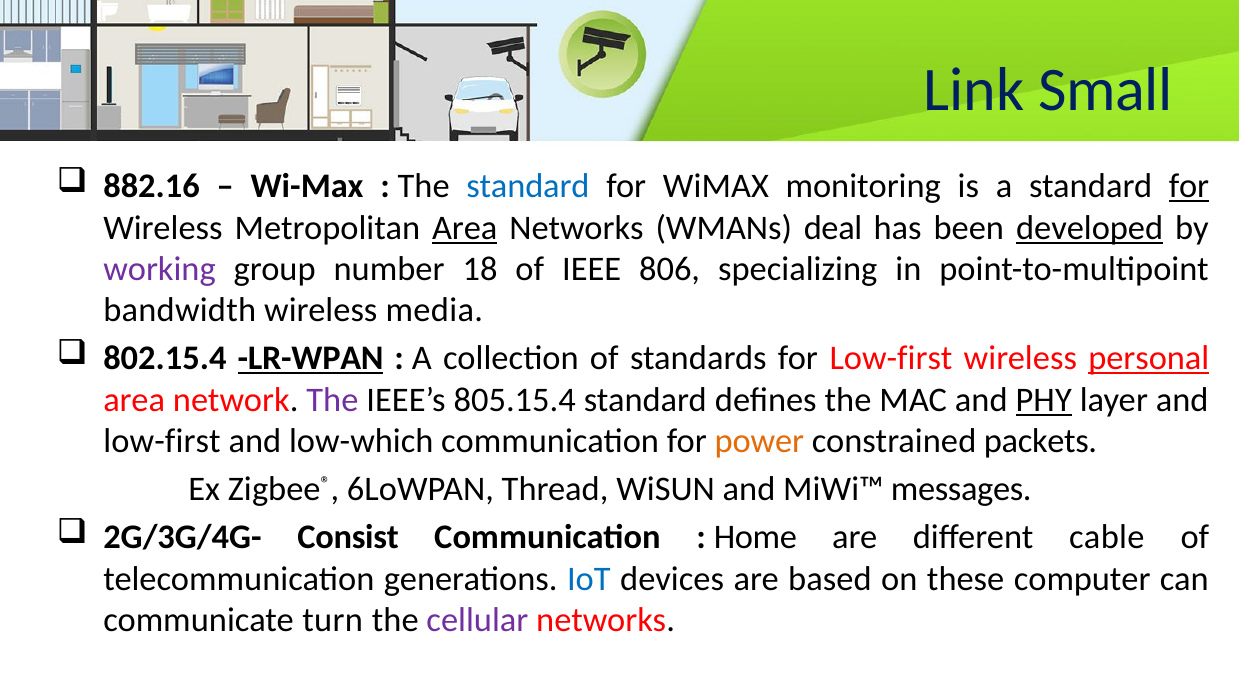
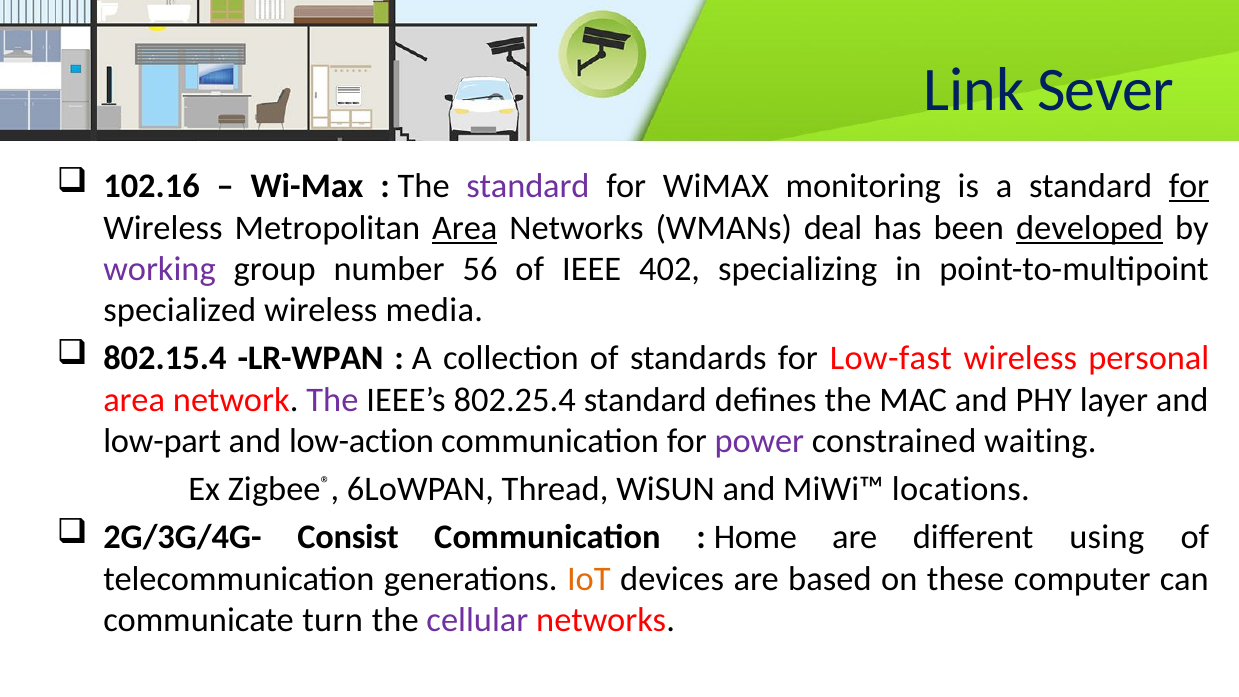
Small: Small -> Sever (1106, 90)
882.16: 882.16 -> 102.16 (152, 186)
standard colour: blue -> purple (528, 186)
18: 18 -> 56 (480, 269)
806: 806 -> 402 (670, 269)
bandwidth: bandwidth -> specialized (180, 310)
LR-WPAN underline: present -> none (311, 359)
for Low-first: Low-first -> Low-fast (891, 359)
personal underline: present -> none (1149, 359)
805.15.4: 805.15.4 -> 802.25.4 (515, 400)
PHY underline: present -> none (1044, 400)
low-first: low-first -> low-part (162, 441)
low-which: low-which -> low-action (361, 441)
power colour: orange -> purple (759, 441)
packets: packets -> waiting (1040, 441)
messages: messages -> locations (961, 489)
cable: cable -> using (1107, 538)
IoT colour: blue -> orange (589, 579)
